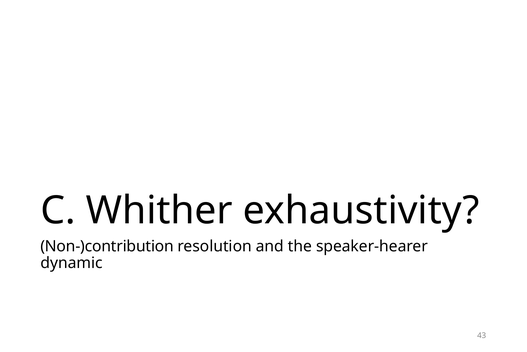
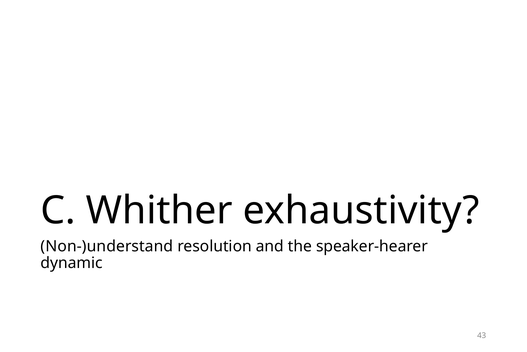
Non-)contribution: Non-)contribution -> Non-)understand (107, 246)
